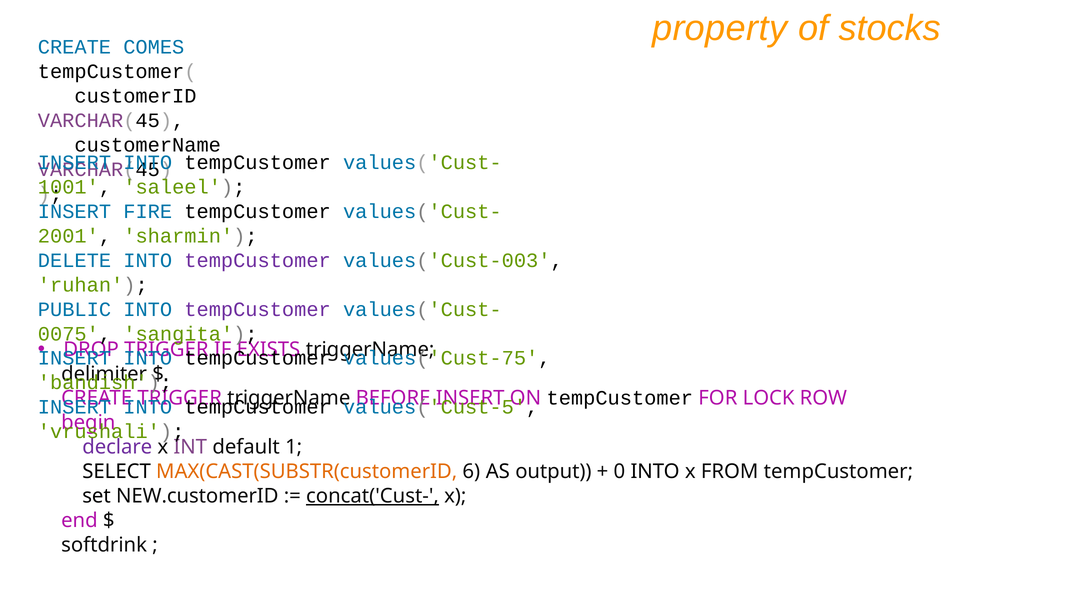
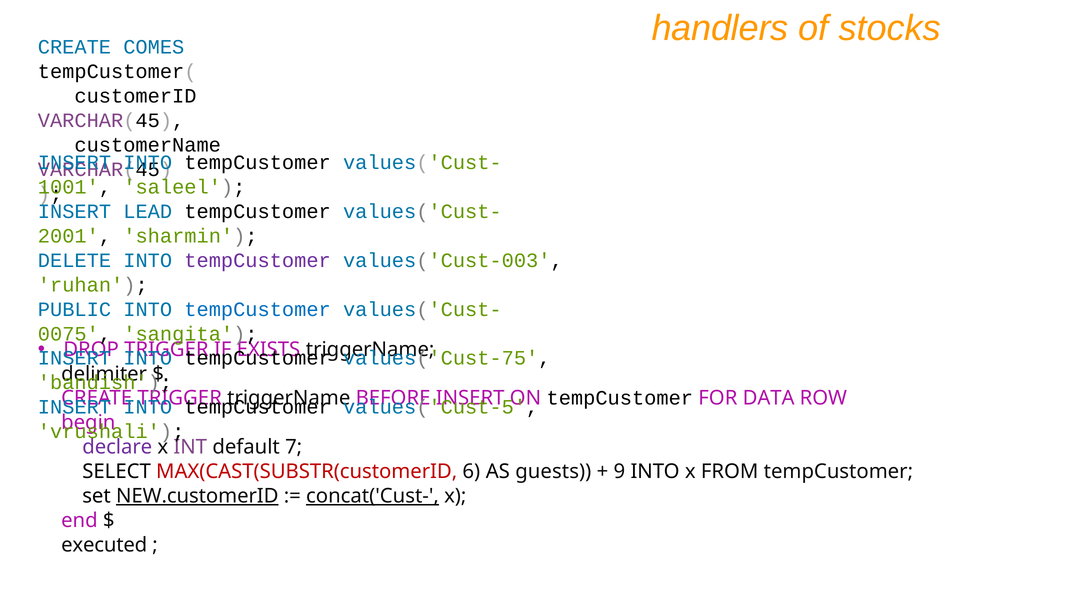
property: property -> handlers (720, 28)
FIRE: FIRE -> LEAD (148, 211)
tempCustomer colour: purple -> blue (258, 309)
LOCK: LOCK -> DATA (769, 398)
1: 1 -> 7 (294, 447)
MAX(CAST(SUBSTR(customerID colour: orange -> red (307, 471)
output: output -> guests (553, 471)
0: 0 -> 9 (619, 471)
NEW.customerID underline: none -> present (197, 495)
softdrink: softdrink -> executed (104, 544)
